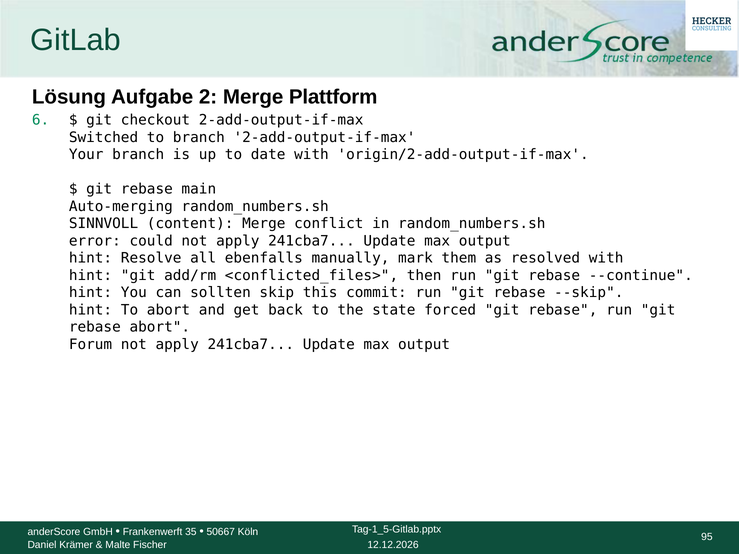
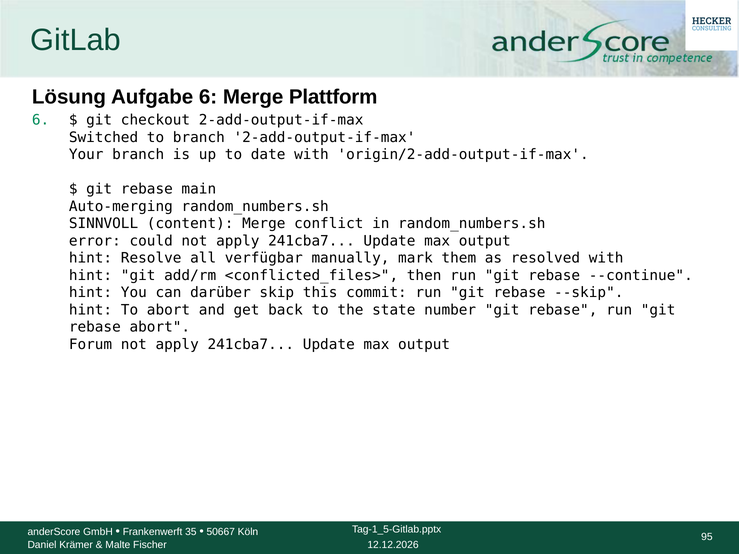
Aufgabe 2: 2 -> 6 (208, 97)
ebenfalls: ebenfalls -> verfügbar (264, 258)
sollten: sollten -> darüber (220, 293)
forced: forced -> number (450, 310)
